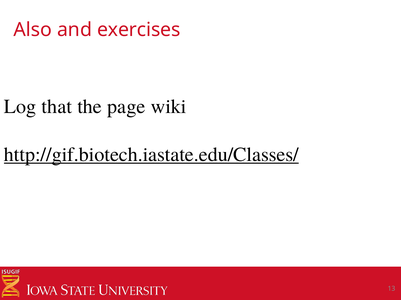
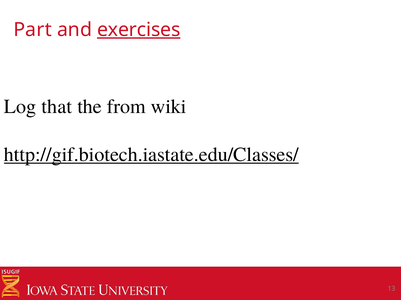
Also: Also -> Part (33, 30)
exercises underline: none -> present (139, 30)
page: page -> from (126, 107)
